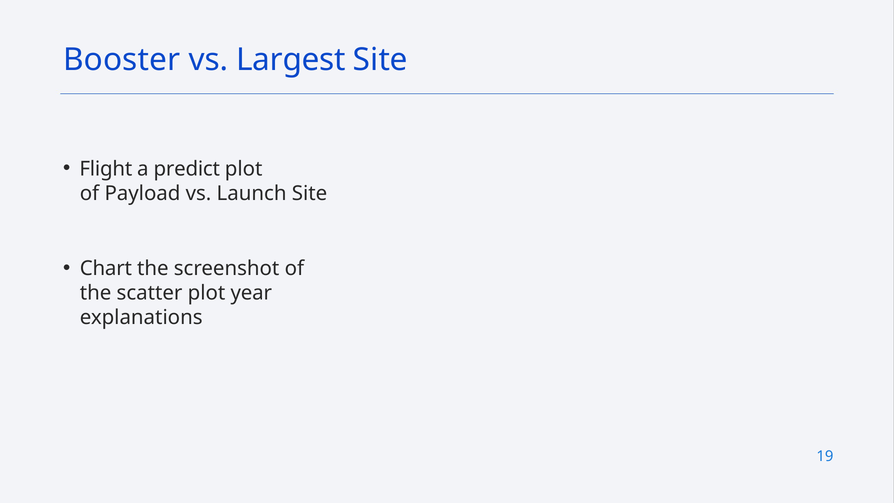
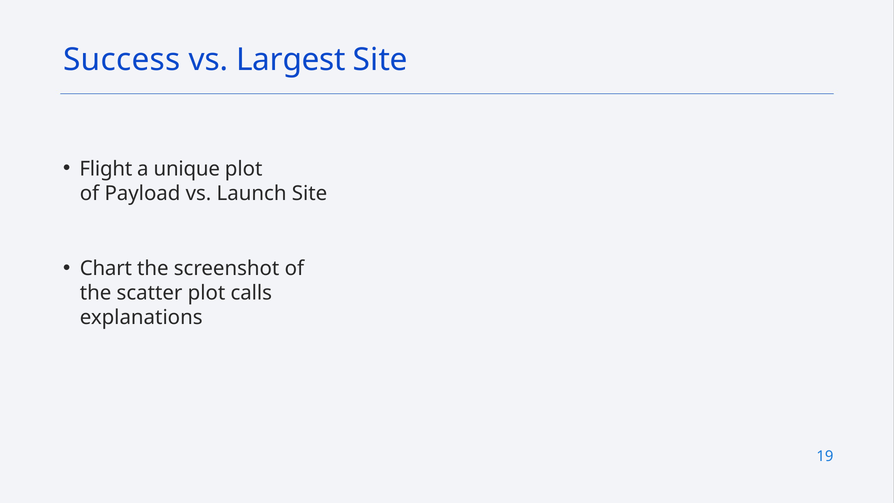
Booster: Booster -> Success (122, 60)
predict: predict -> unique (187, 169)
year: year -> calls (251, 293)
